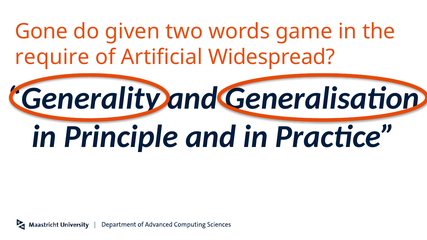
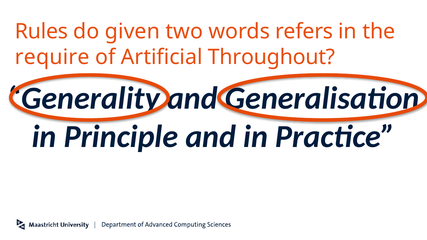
Gone: Gone -> Rules (41, 32)
game: game -> refers (304, 32)
Widespread: Widespread -> Throughout (272, 57)
